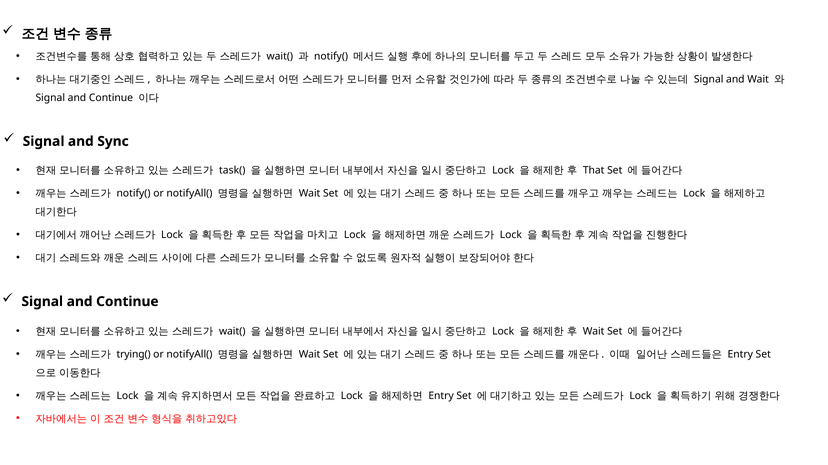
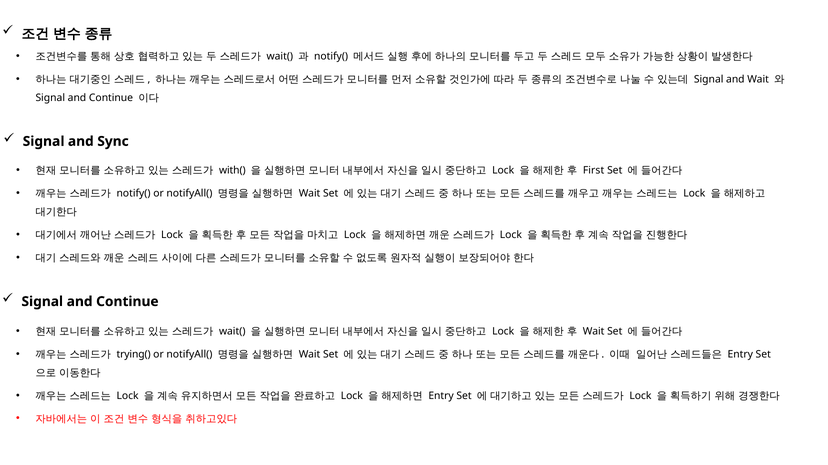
task(: task( -> with( (232, 171)
That: That -> First (594, 171)
